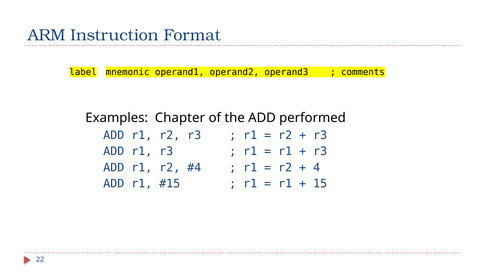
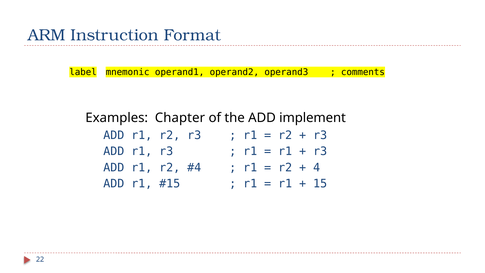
performed: performed -> implement (313, 118)
